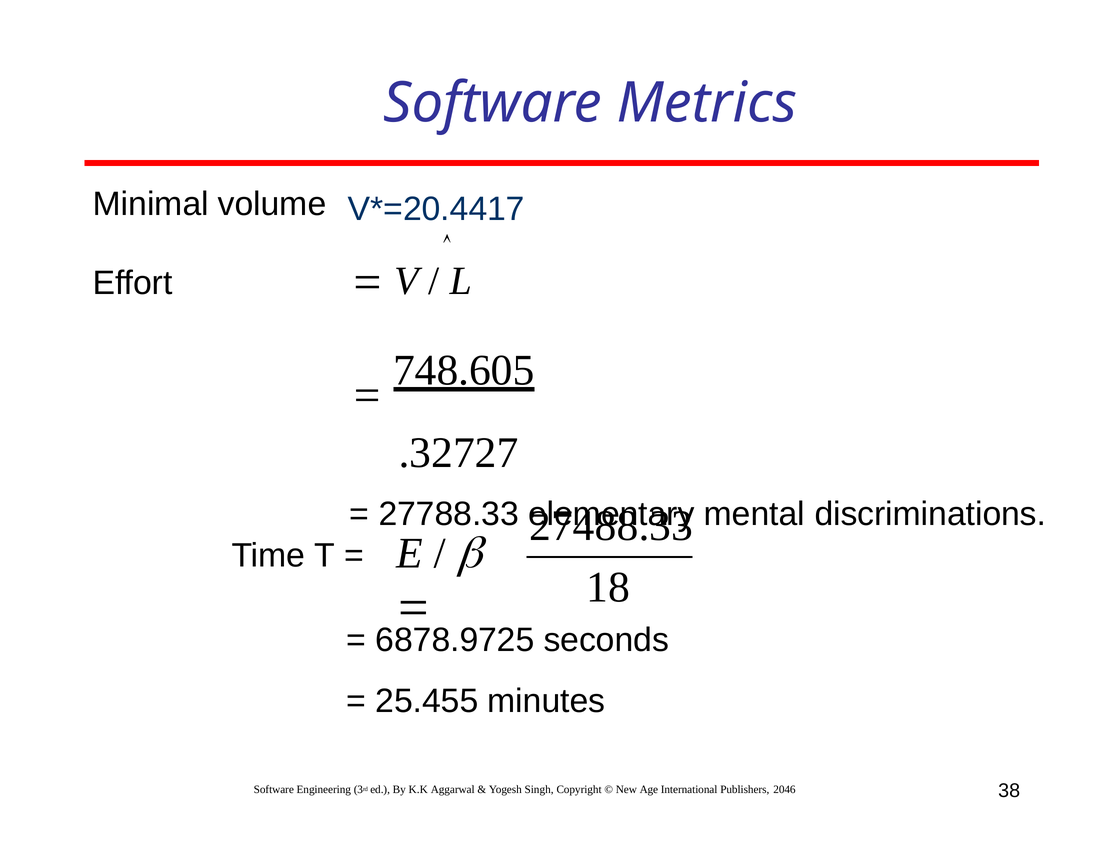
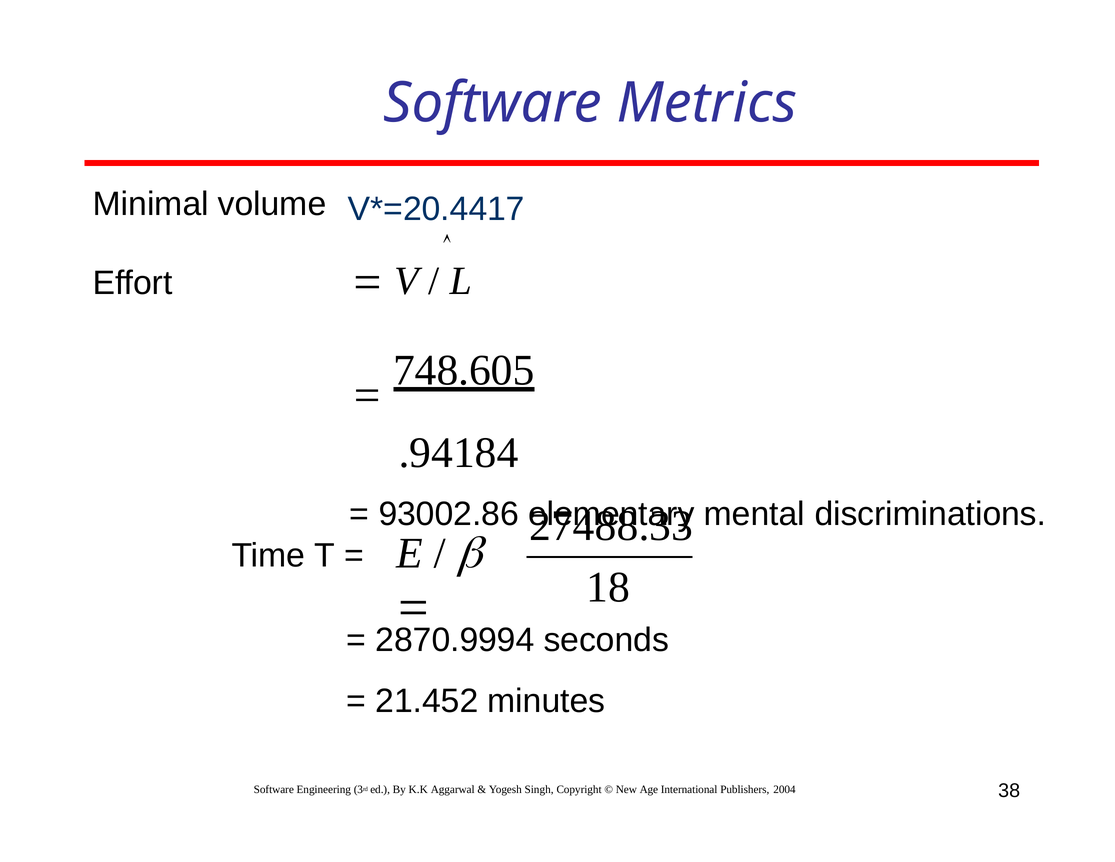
.32727: .32727 -> .94184 (459, 453)
27788.33: 27788.33 -> 93002.86 (449, 514)
6878.9725: 6878.9725 -> 2870.9994 (455, 640)
25.455: 25.455 -> 21.452 (427, 701)
2046: 2046 -> 2004 (784, 789)
